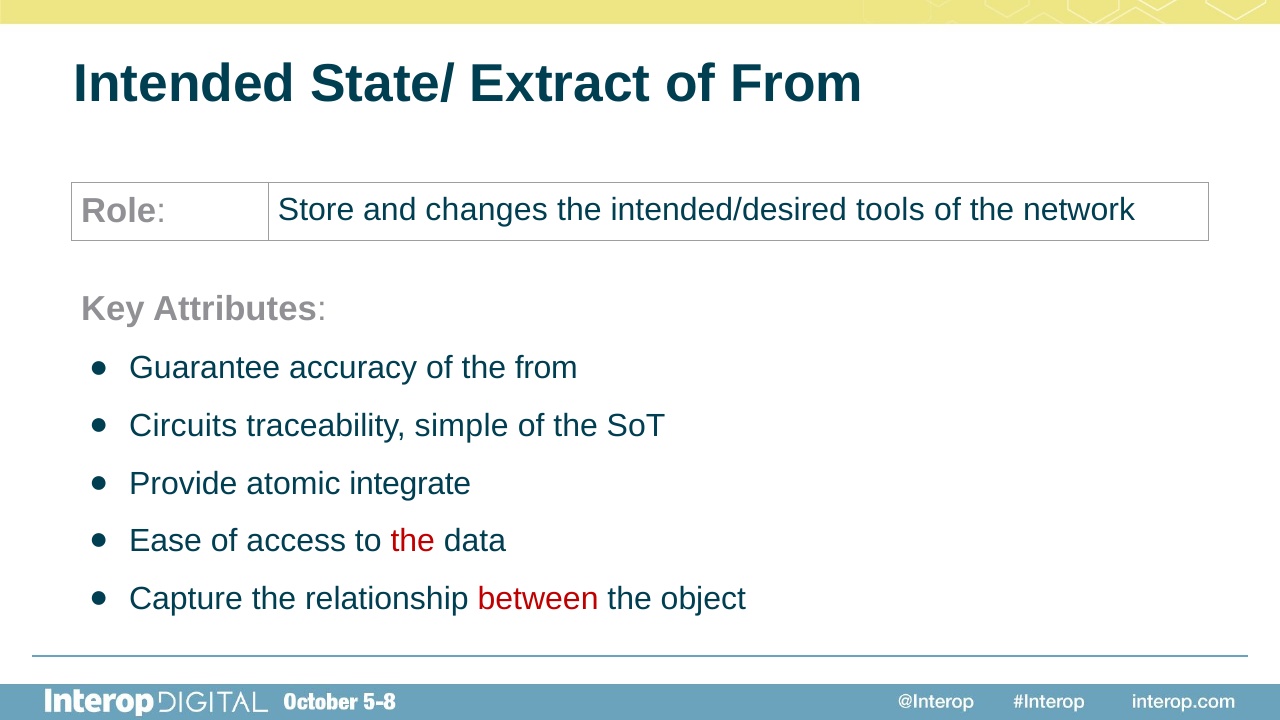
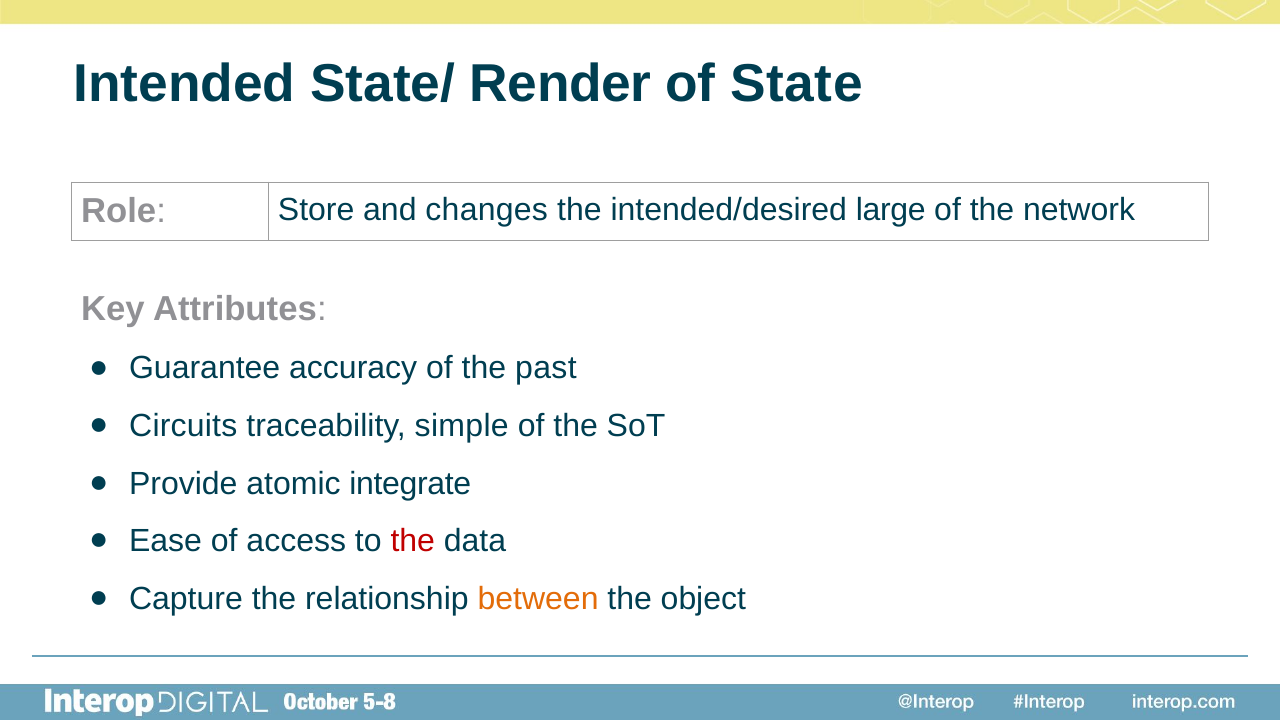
Extract: Extract -> Render (560, 84)
of From: From -> State (797, 84)
tools: tools -> large (891, 210)
the from: from -> past (546, 368)
between colour: red -> orange (538, 599)
